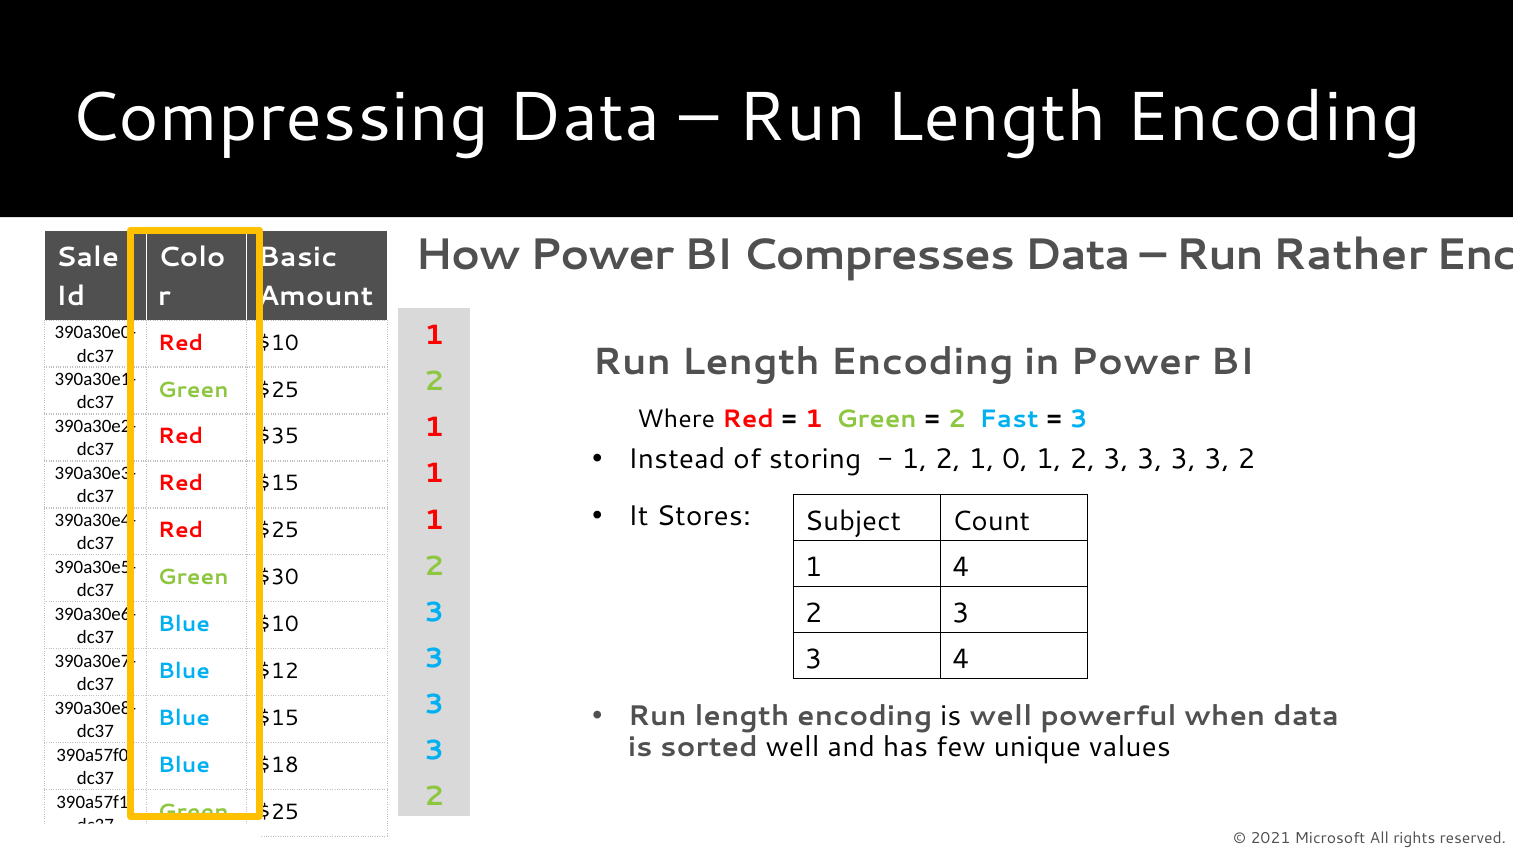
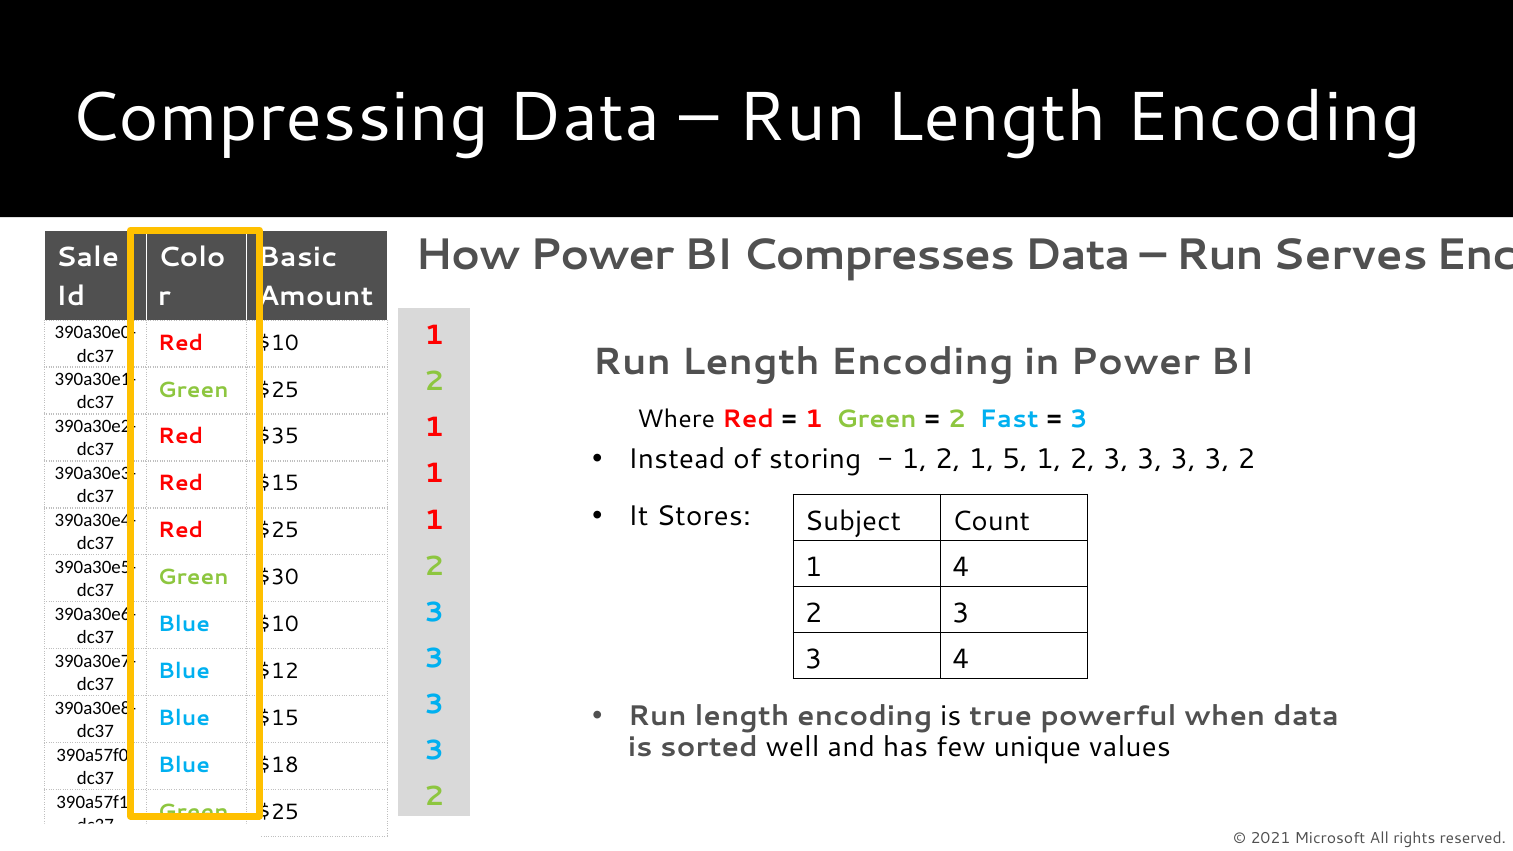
Rather: Rather -> Serves (1350, 255)
0: 0 -> 5 (1015, 459)
is well: well -> true (1001, 717)
